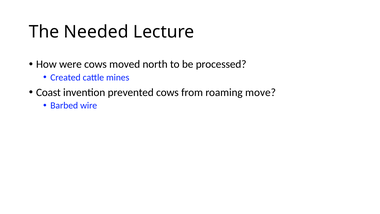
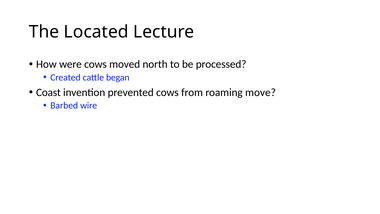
Needed: Needed -> Located (96, 32)
mines: mines -> began (118, 77)
